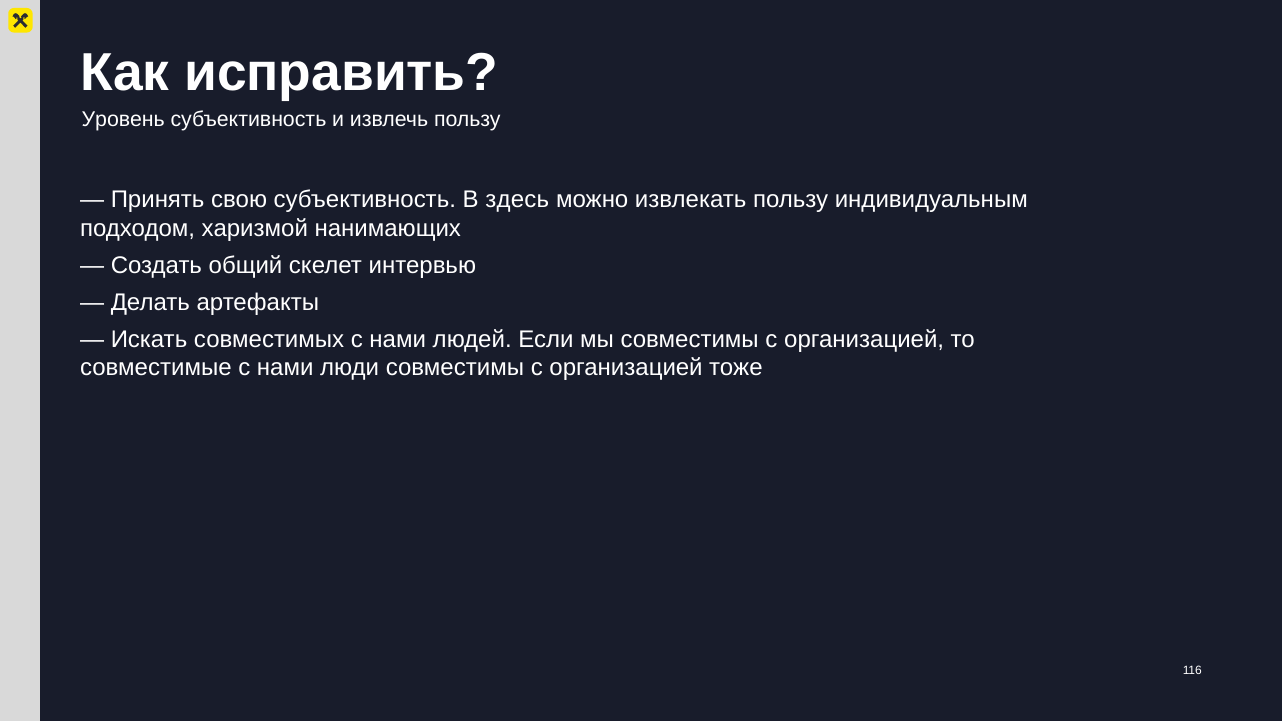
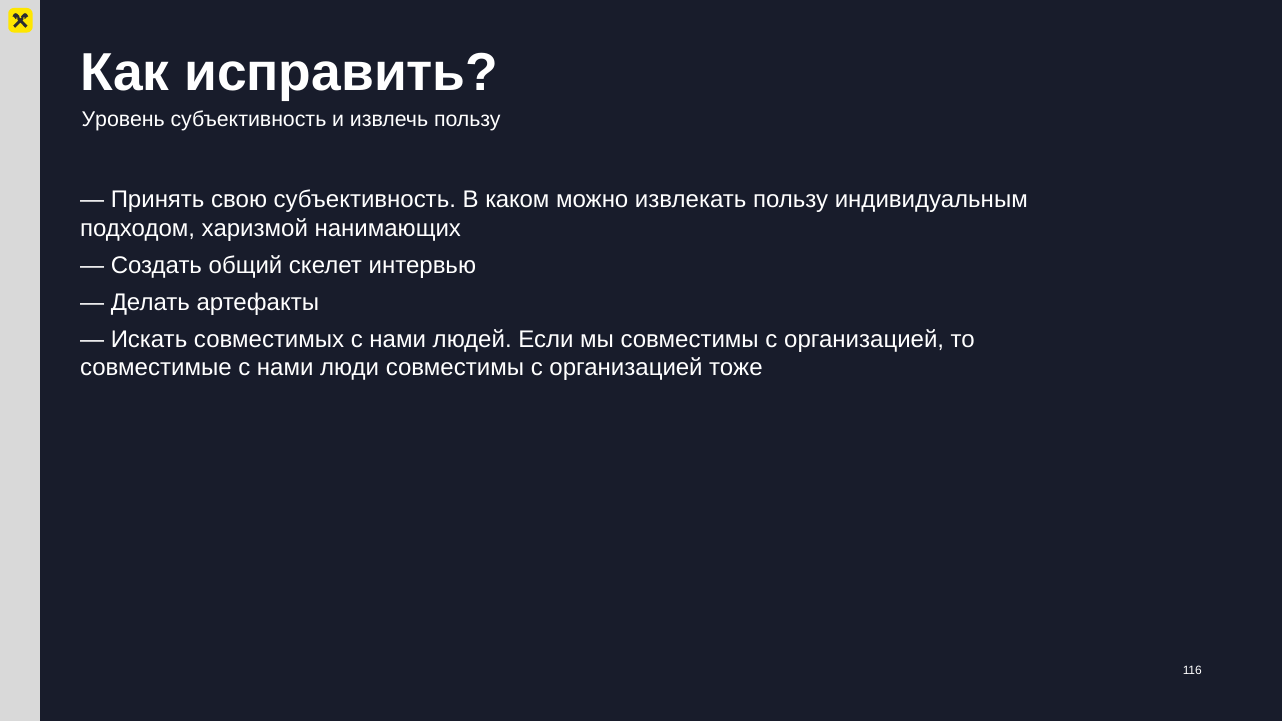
здесь: здесь -> каком (517, 200)
